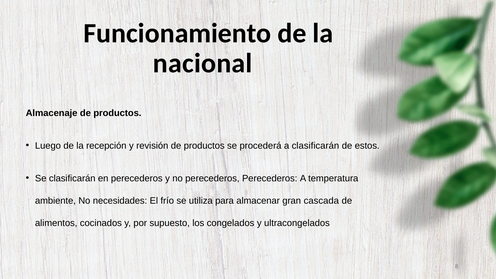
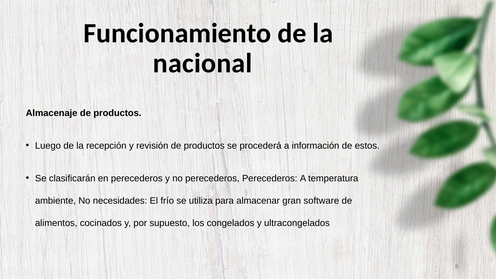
a clasificarán: clasificarán -> información (316, 146)
cascada: cascada -> software (321, 201)
